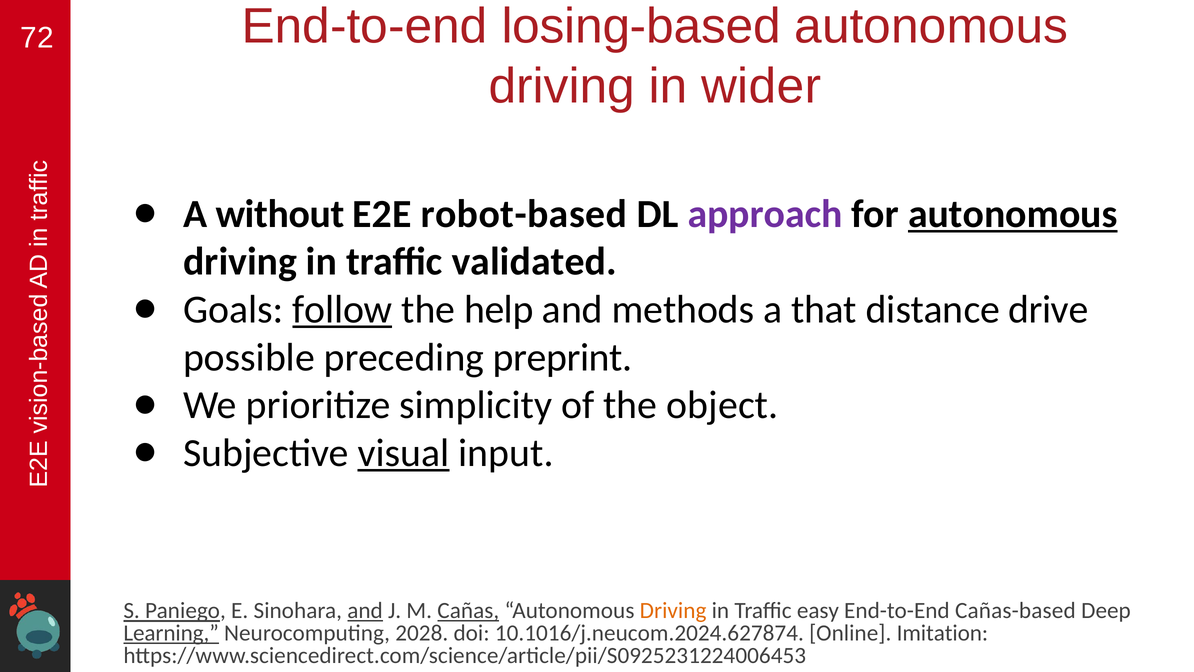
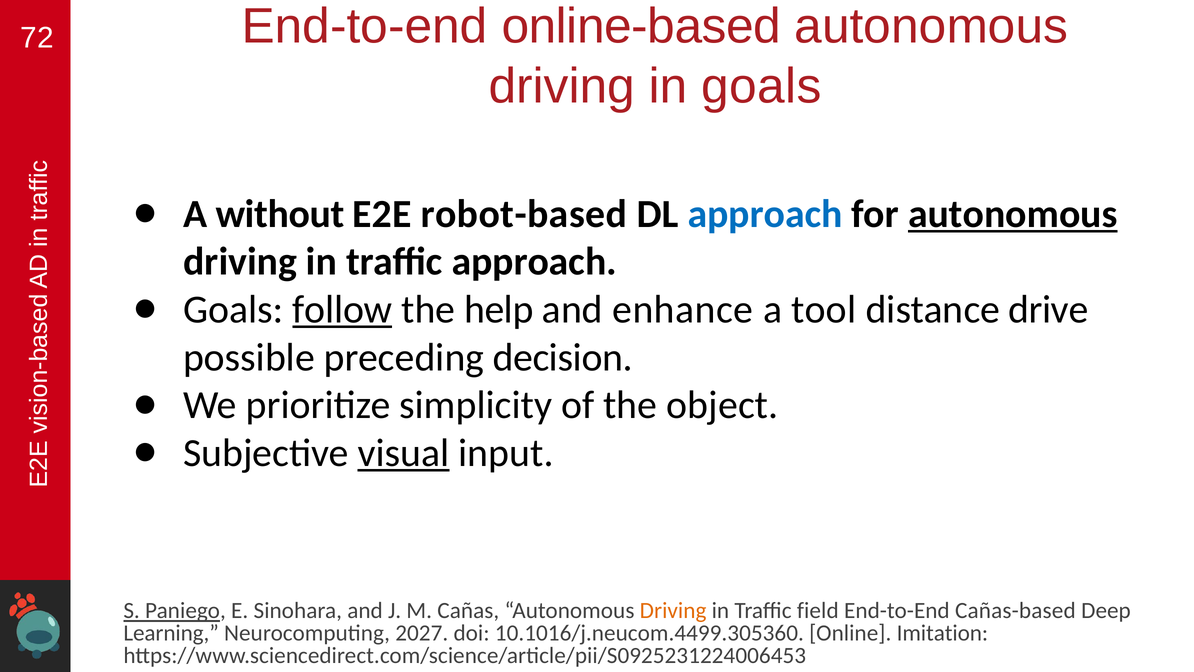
losing-based: losing-based -> online-based (641, 26)
in wider: wider -> goals (761, 86)
approach colour: purple -> blue (765, 214)
traffic validated: validated -> approach (534, 262)
methods: methods -> enhance (683, 309)
that: that -> tool (824, 309)
preprint: preprint -> decision (563, 357)
and underline: present -> none (365, 610)
Cañas underline: present -> none (468, 610)
easy: easy -> field (818, 610)
Learning underline: present -> none (171, 633)
2028: 2028 -> 2027 (422, 633)
10.1016/j.neucom.2024.627874: 10.1016/j.neucom.2024.627874 -> 10.1016/j.neucom.4499.305360 (649, 633)
